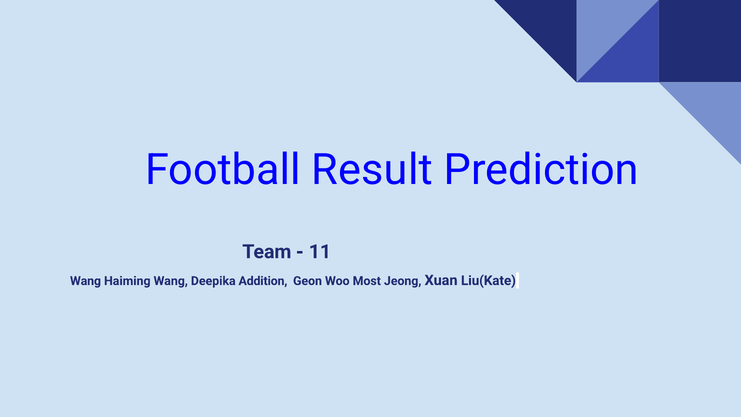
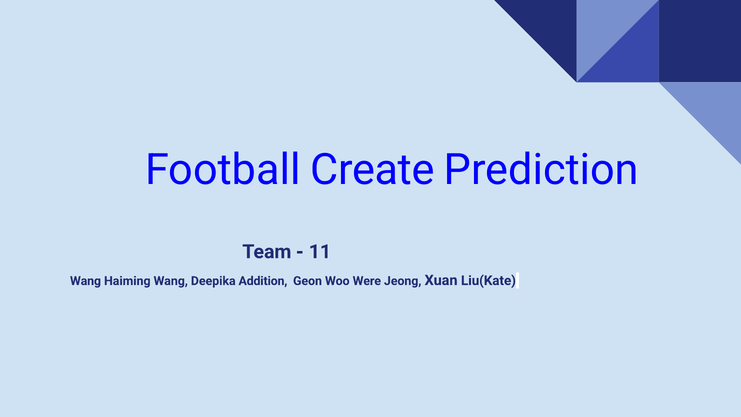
Result: Result -> Create (372, 170)
Most: Most -> Were (367, 281)
